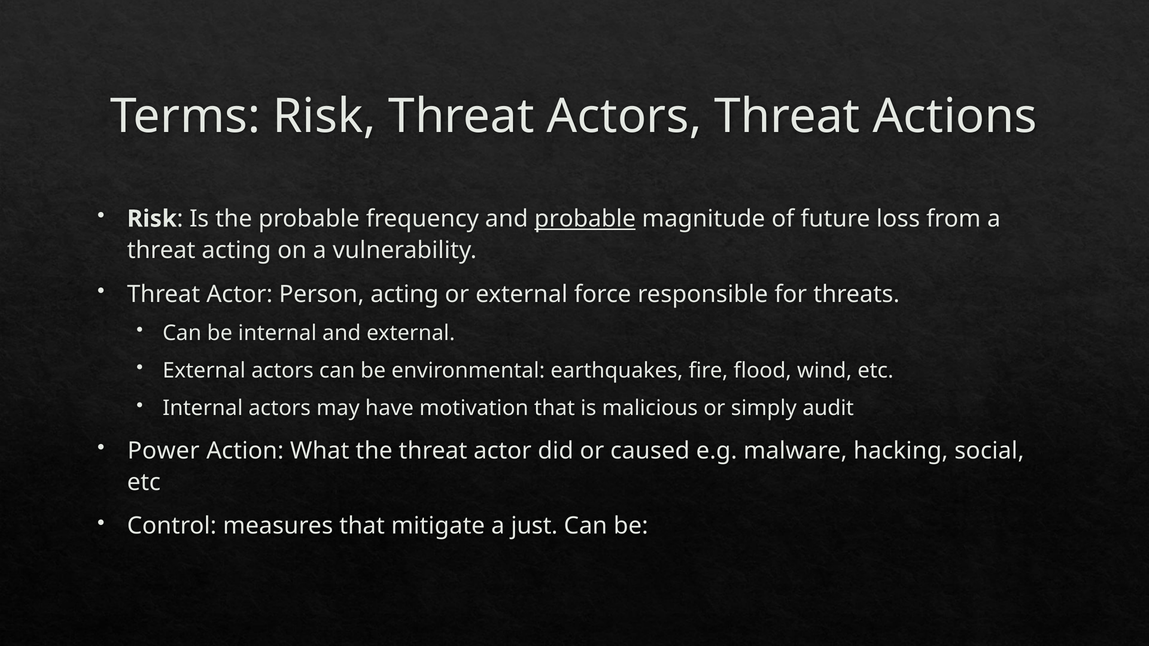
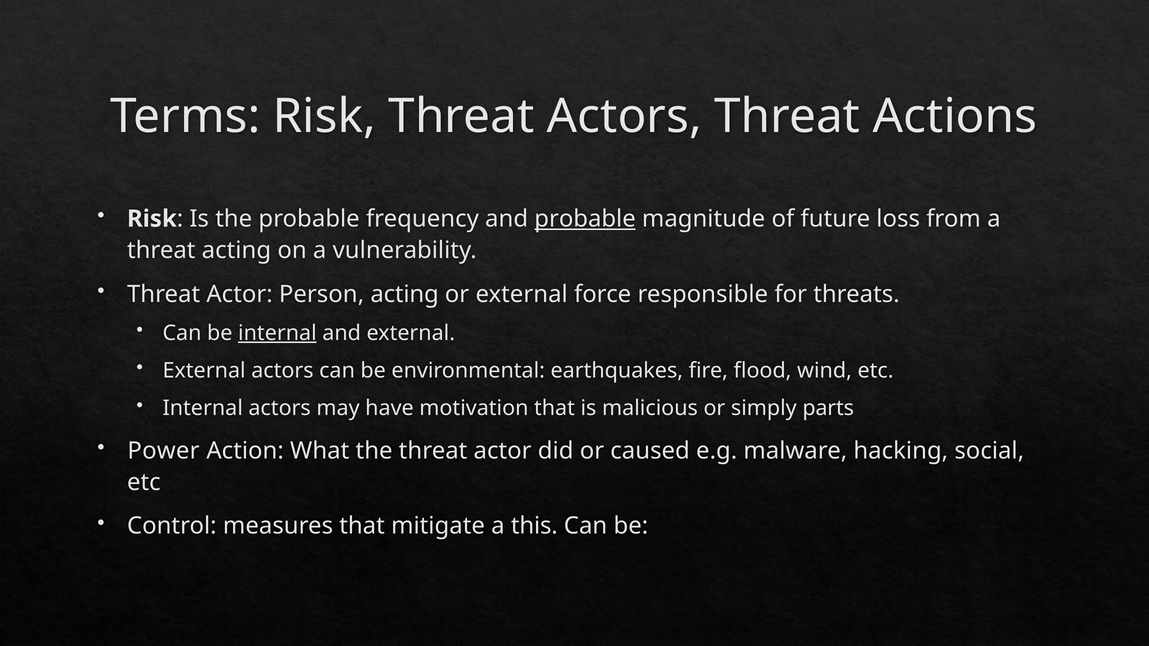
internal underline: none -> present (277, 333)
audit: audit -> parts (828, 408)
just: just -> this (534, 526)
